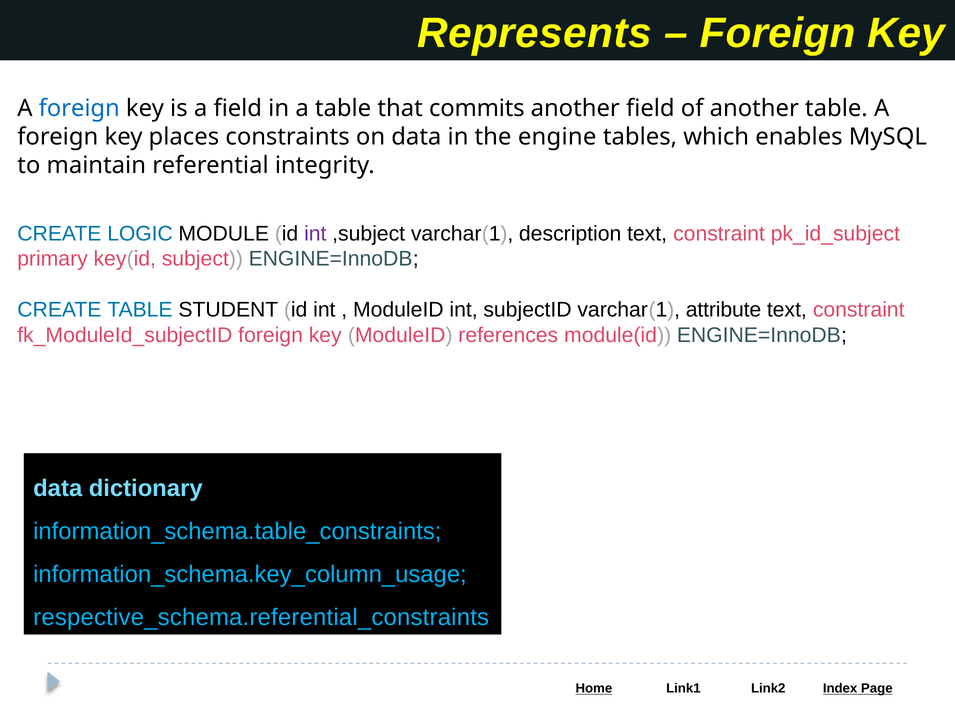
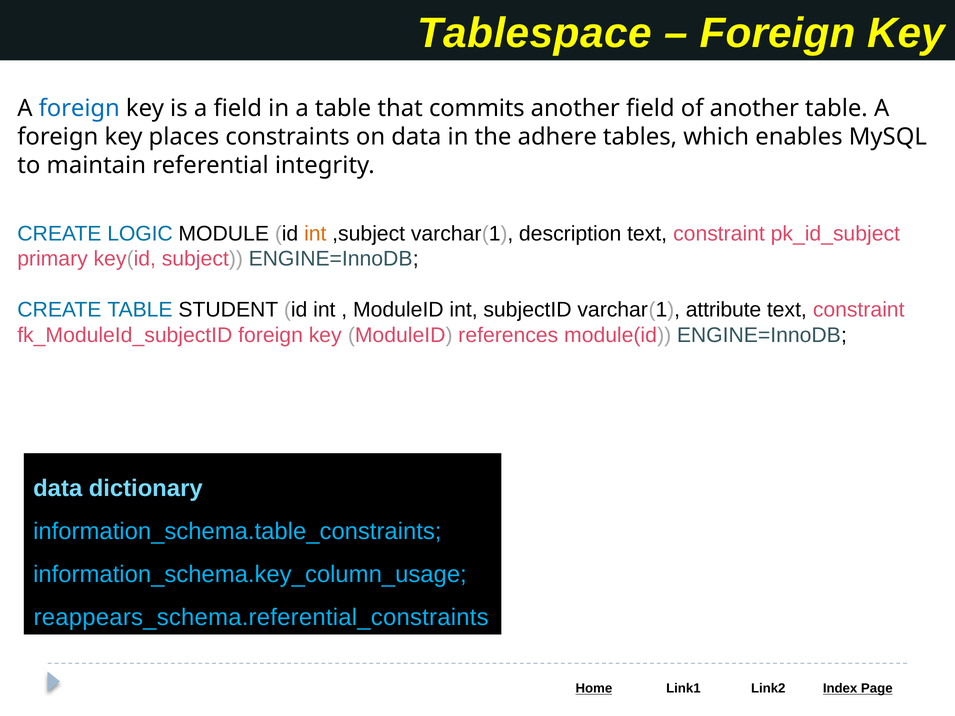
Represents: Represents -> Tablespace (534, 33)
engine: engine -> adhere (557, 137)
int colour: purple -> orange (315, 234)
respective_schema.referential_constraints: respective_schema.referential_constraints -> reappears_schema.referential_constraints (261, 617)
